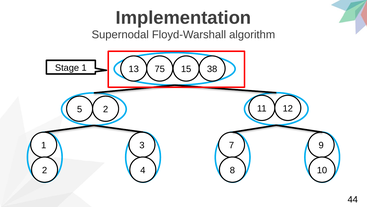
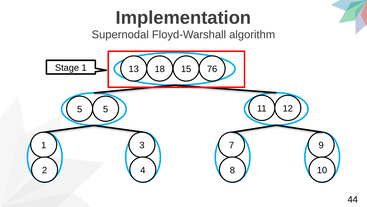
75: 75 -> 18 (160, 69)
38: 38 -> 76 (212, 69)
5 2: 2 -> 5 (106, 109)
